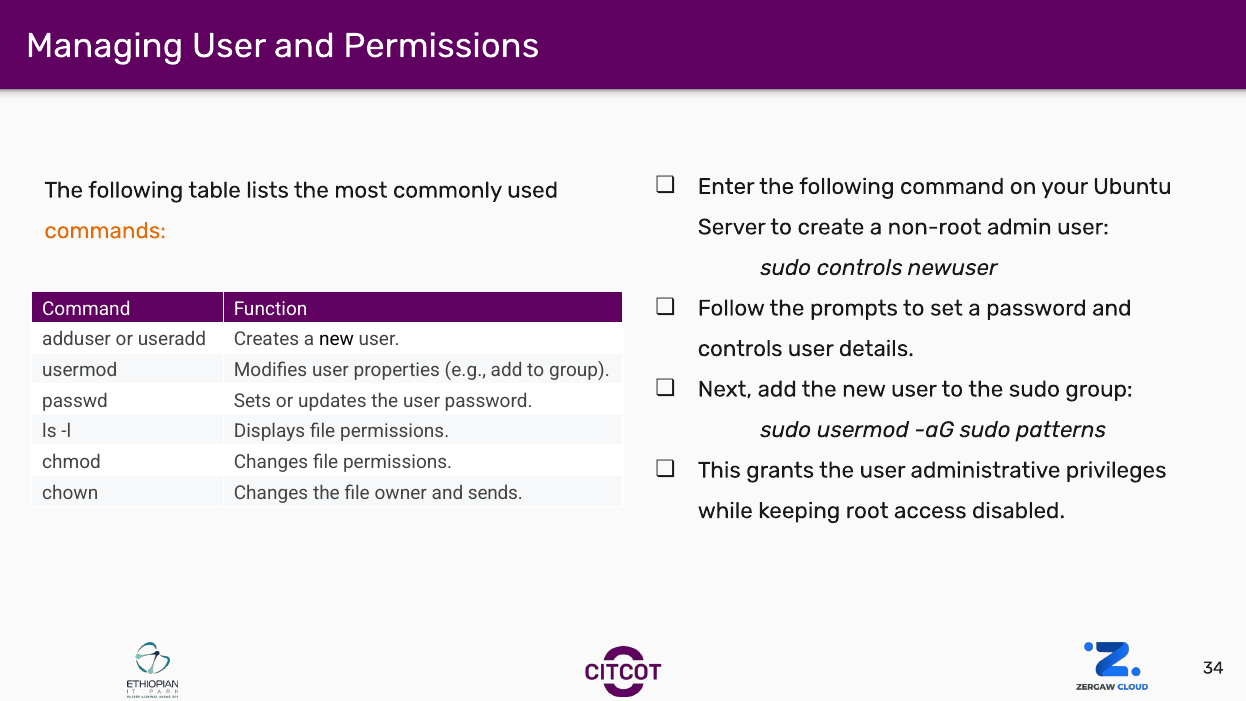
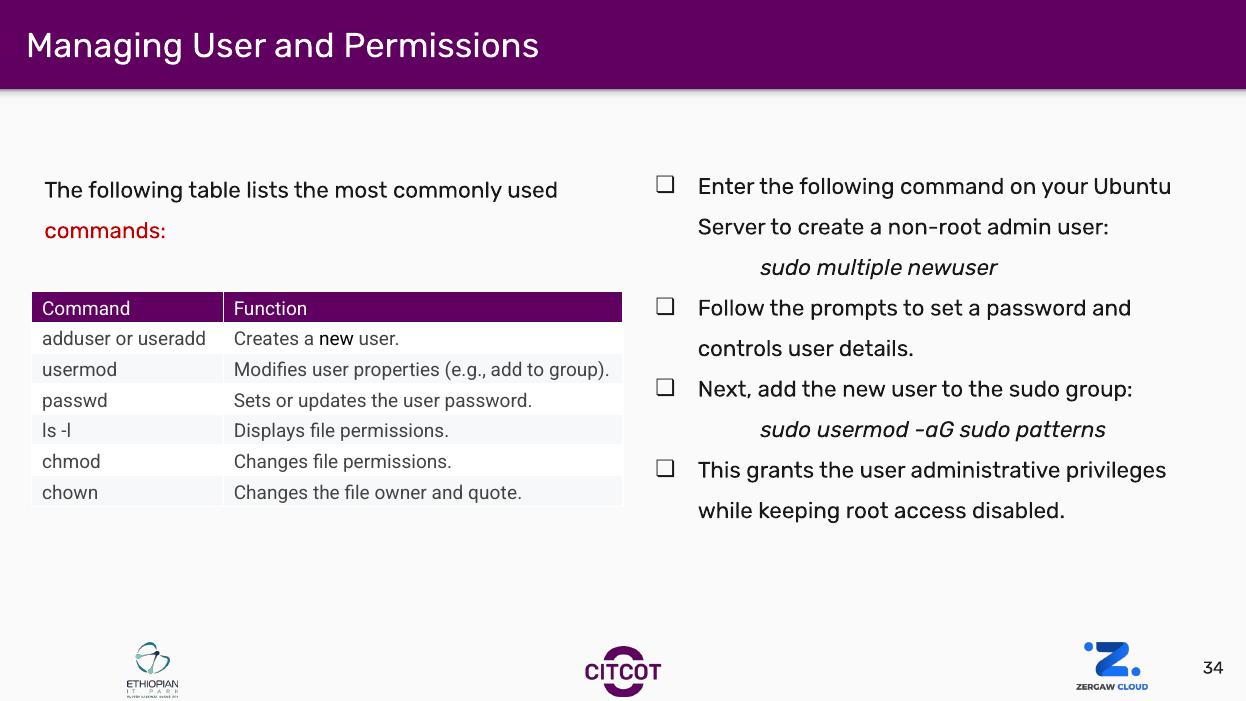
commands colour: orange -> red (105, 231)
sudo controls: controls -> multiple (860, 268)
sends: sends -> quote (495, 493)
